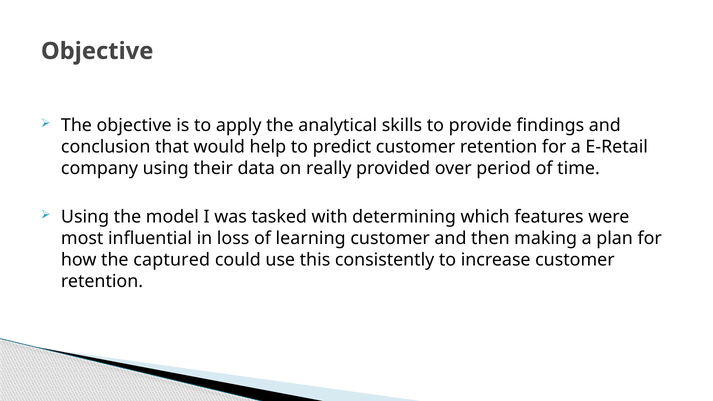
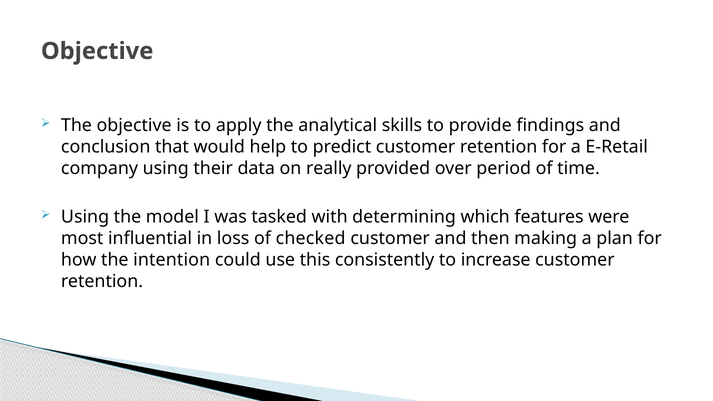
learning: learning -> checked (311, 239)
captured: captured -> intention (172, 260)
